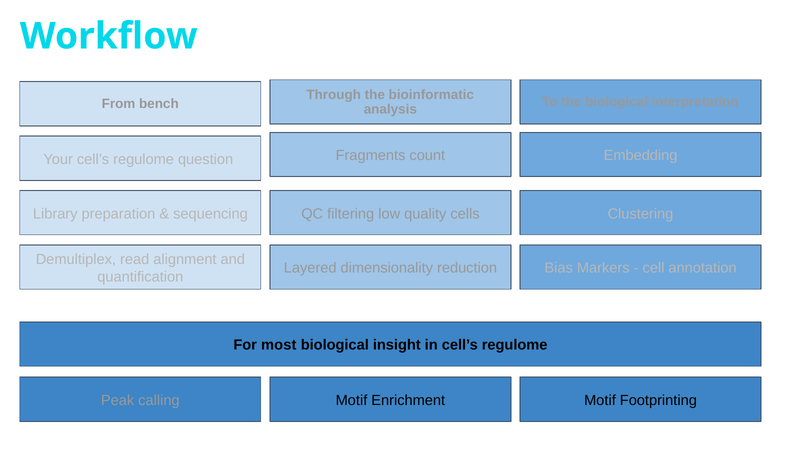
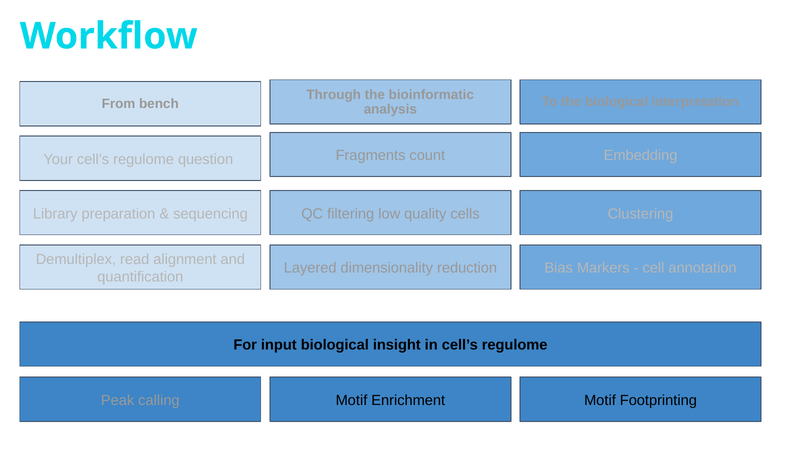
most: most -> input (279, 345)
